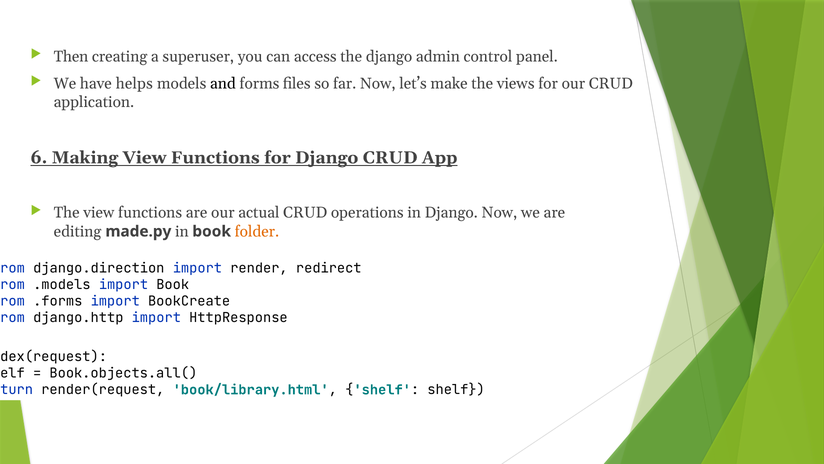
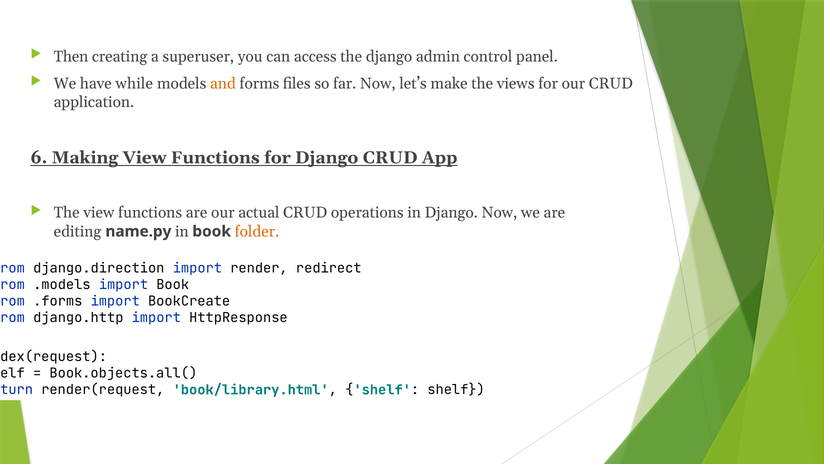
helps: helps -> while (134, 83)
and colour: black -> orange (223, 83)
made.py: made.py -> name.py (138, 231)
